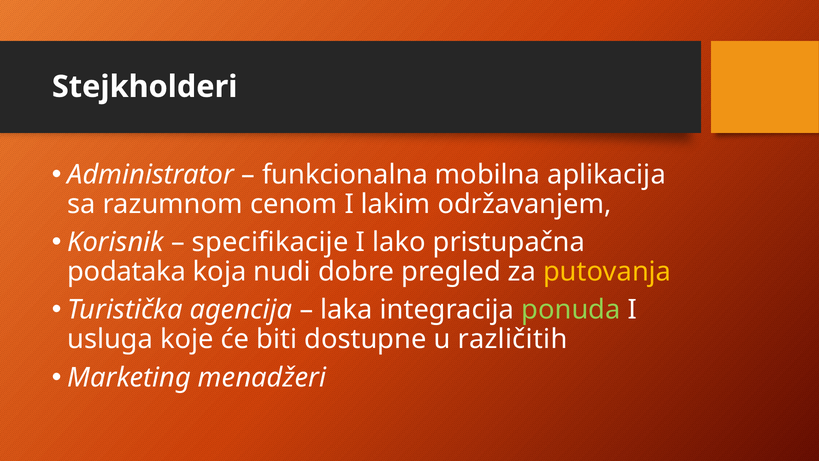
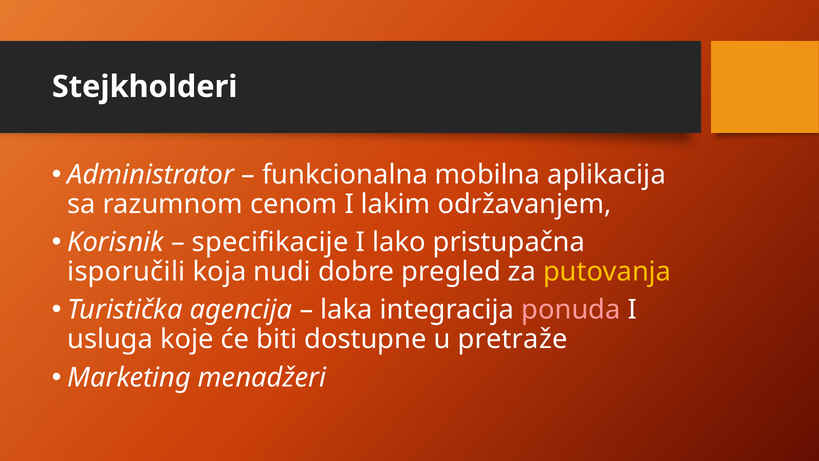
podataka: podataka -> isporučili (126, 272)
ponuda colour: light green -> pink (571, 310)
različitih: različitih -> pretraže (513, 339)
